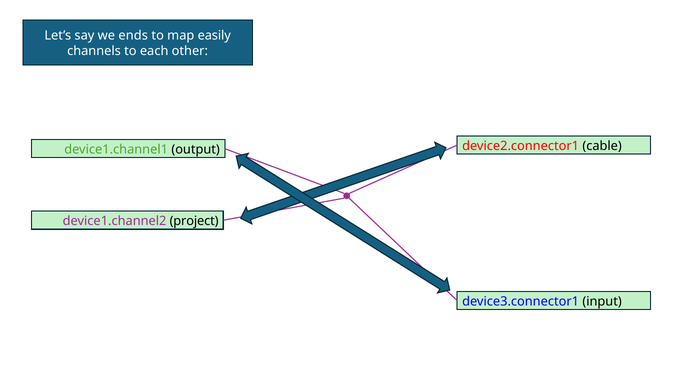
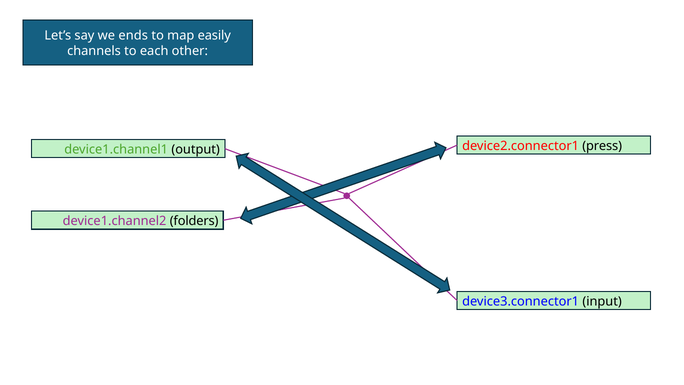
cable: cable -> press (602, 146)
project: project -> folders (194, 221)
